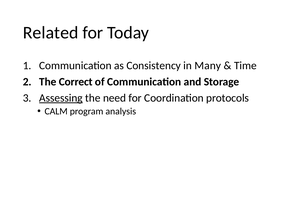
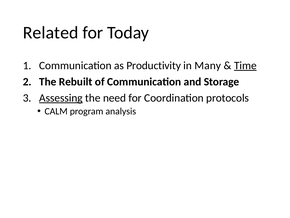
Consistency: Consistency -> Productivity (154, 65)
Time underline: none -> present (245, 65)
Correct: Correct -> Rebuilt (76, 82)
